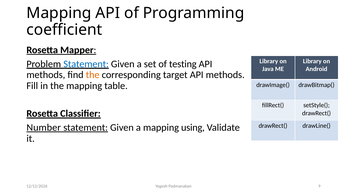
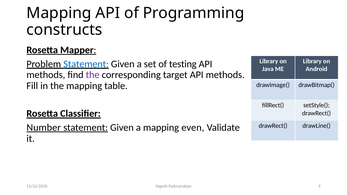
coefficient: coefficient -> constructs (64, 30)
the colour: orange -> purple (93, 75)
using: using -> even (193, 128)
